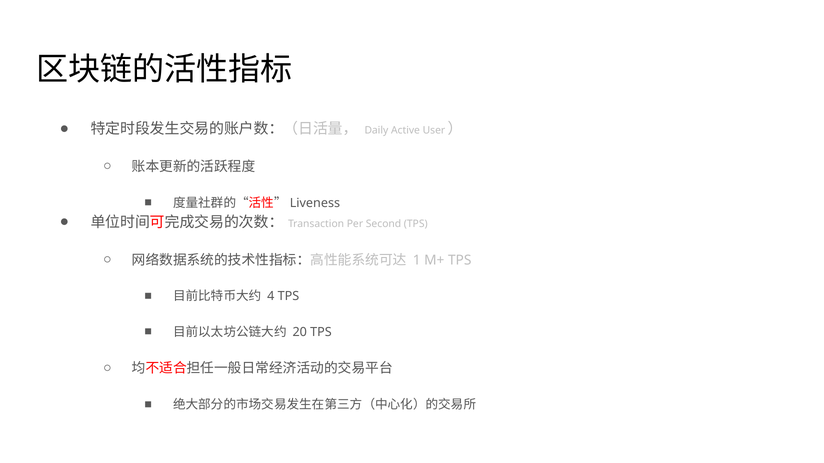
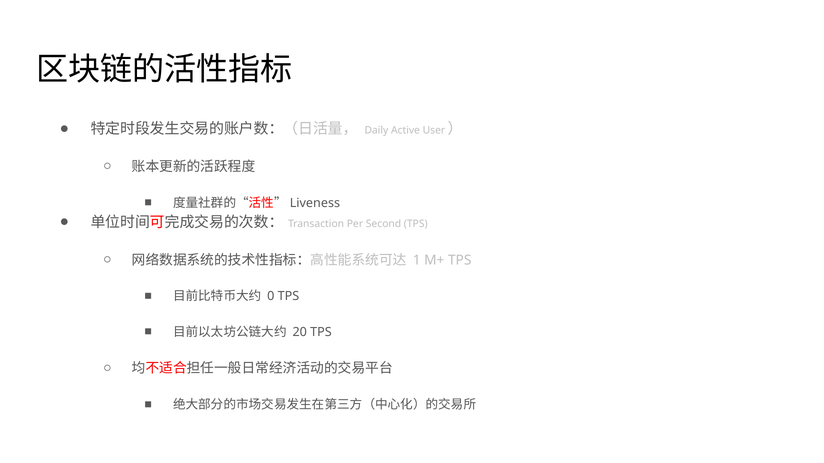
4: 4 -> 0 (271, 297)
